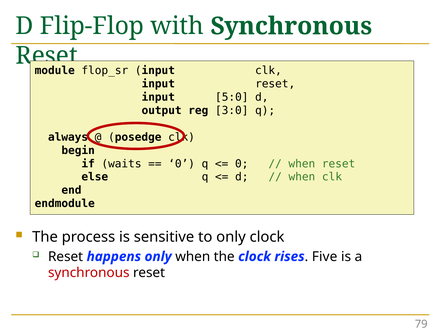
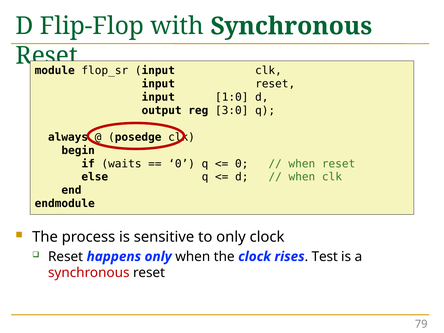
5:0: 5:0 -> 1:0 (232, 97)
Five: Five -> Test (325, 257)
